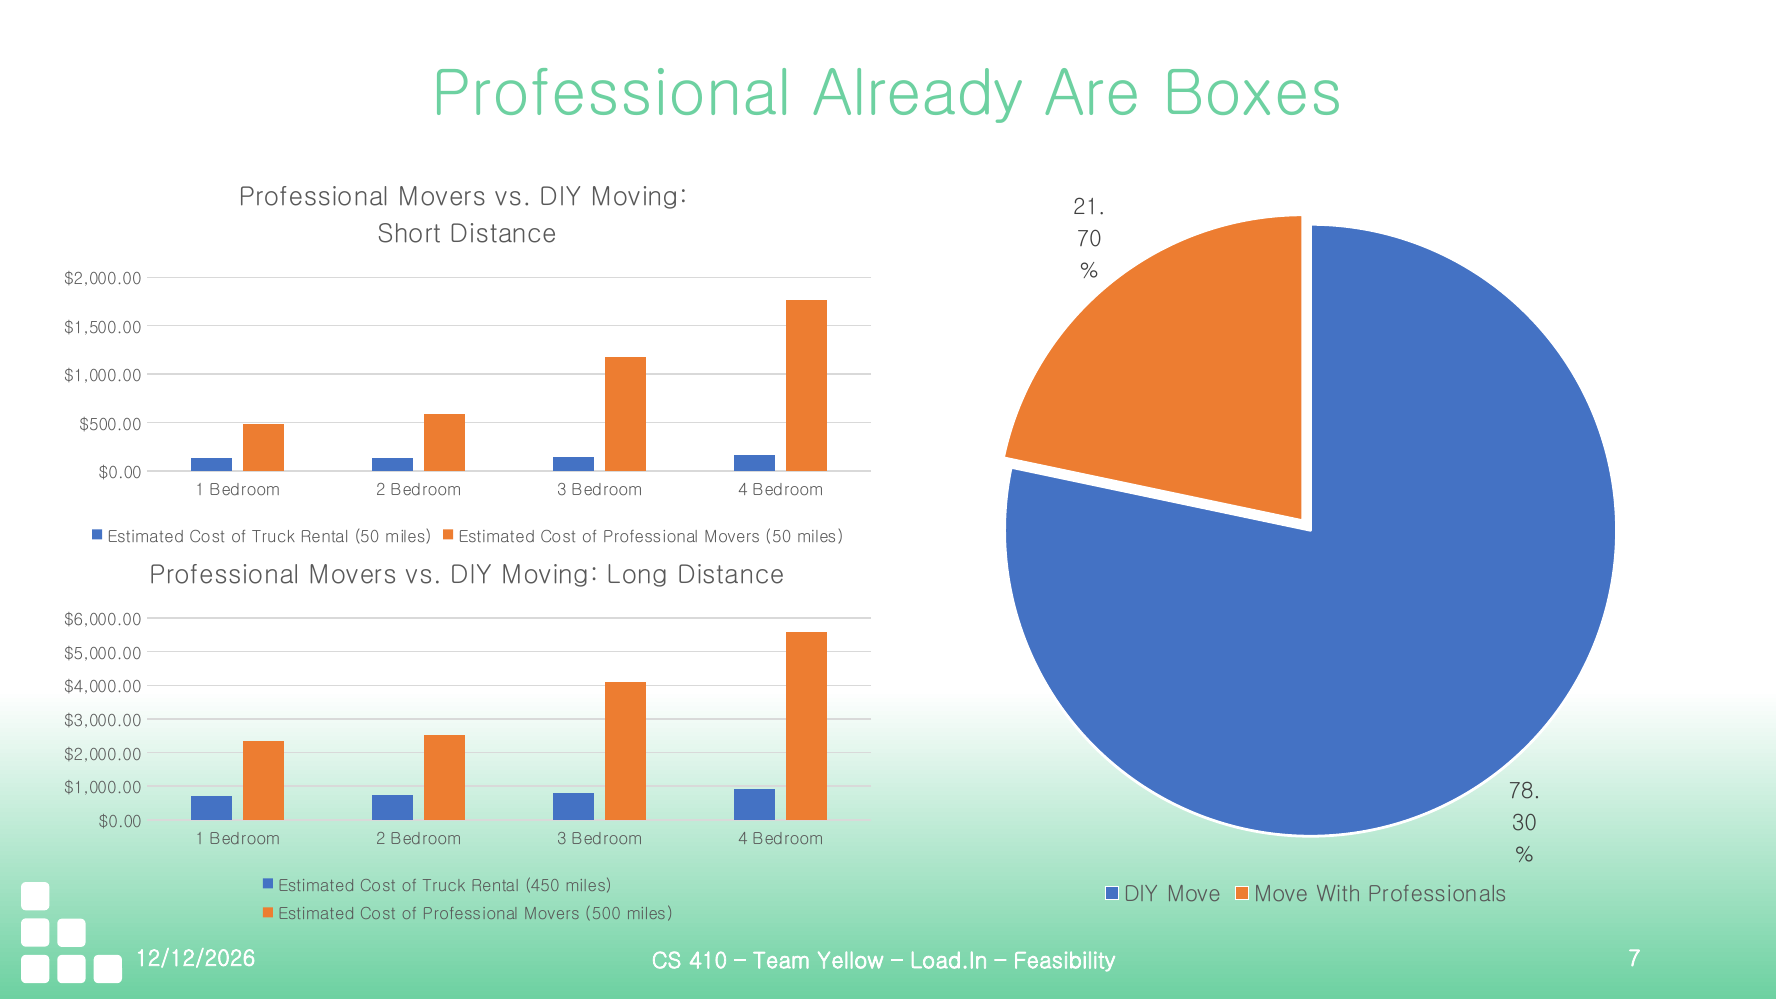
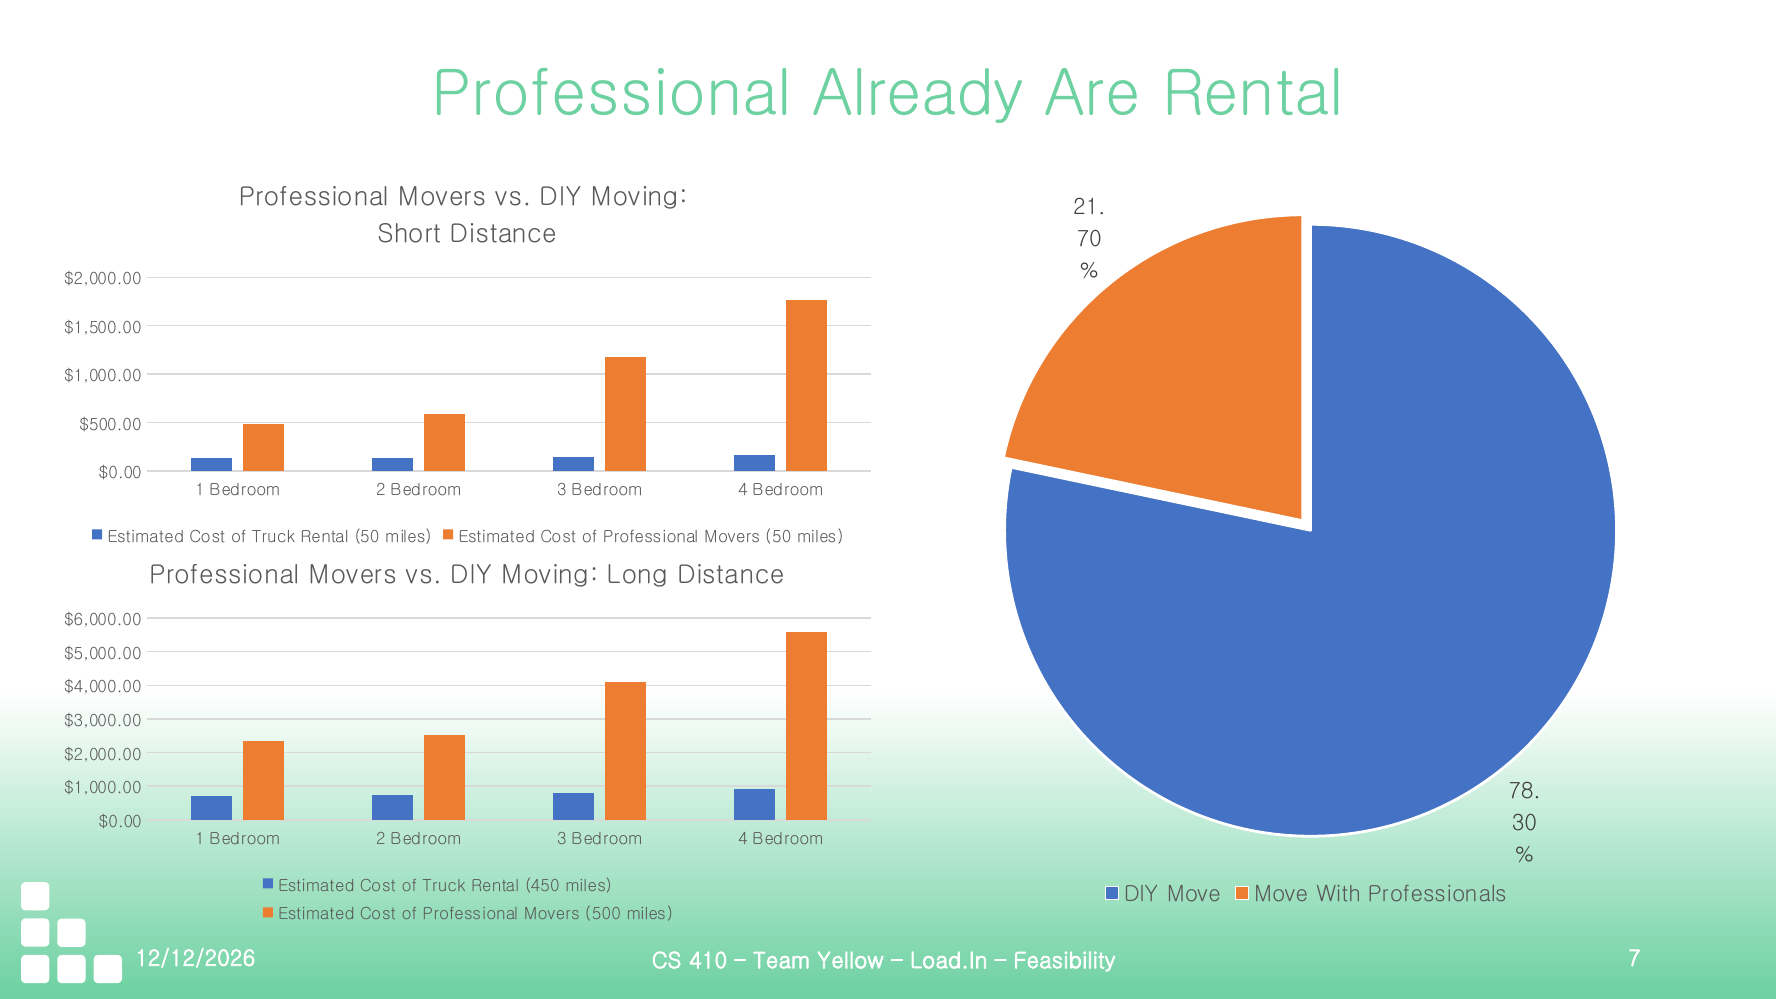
Are Boxes: Boxes -> Rental (1253, 93)
